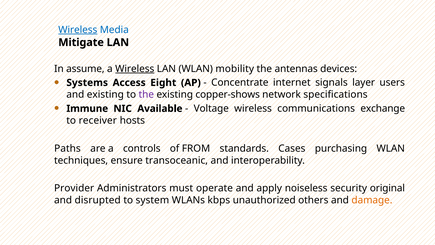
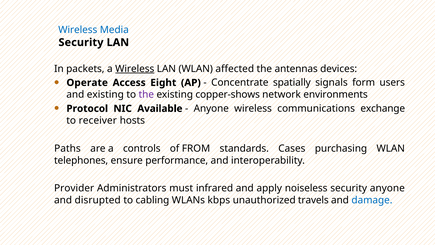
Wireless underline: present -> none (78, 30)
Mitigate: Mitigate -> Security (81, 42)
assume: assume -> packets (85, 69)
mobility: mobility -> affected (235, 69)
Systems: Systems -> Operate (87, 83)
internet: internet -> spatially (292, 83)
layer: layer -> form (364, 83)
specifications: specifications -> environments (336, 95)
Immune: Immune -> Protocol (87, 108)
Voltage: Voltage -> Anyone (211, 108)
techniques: techniques -> telephones (81, 160)
transoceanic: transoceanic -> performance (177, 160)
operate: operate -> infrared (215, 188)
security original: original -> anyone (387, 188)
system: system -> cabling (152, 200)
others: others -> travels (313, 200)
damage colour: orange -> blue (372, 200)
